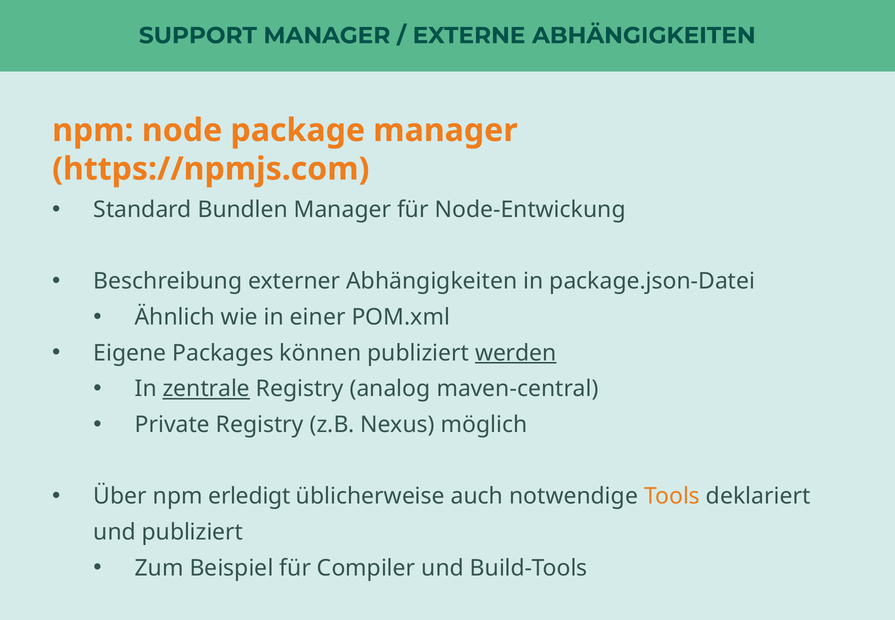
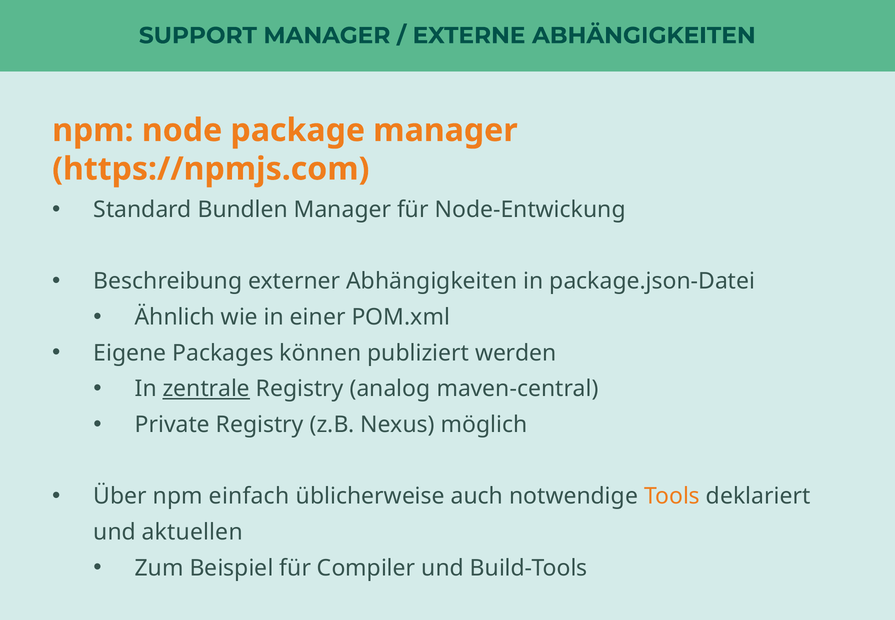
werden underline: present -> none (516, 353)
erledigt: erledigt -> einfach (249, 496)
und publiziert: publiziert -> aktuellen (192, 532)
